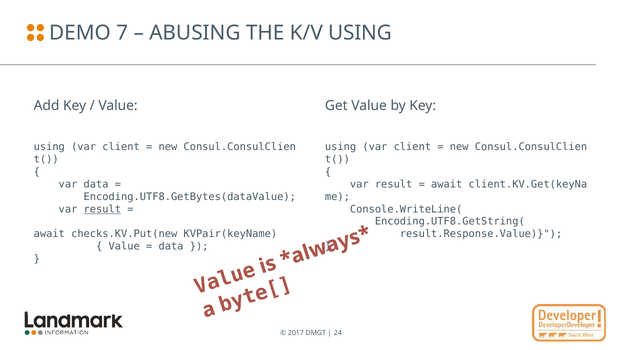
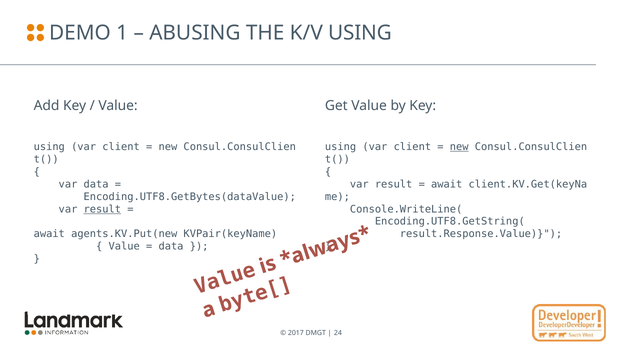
7: 7 -> 1 (122, 33)
new underline: none -> present (459, 147)
checks.KV.Put(new: checks.KV.Put(new -> agents.KV.Put(new (124, 234)
